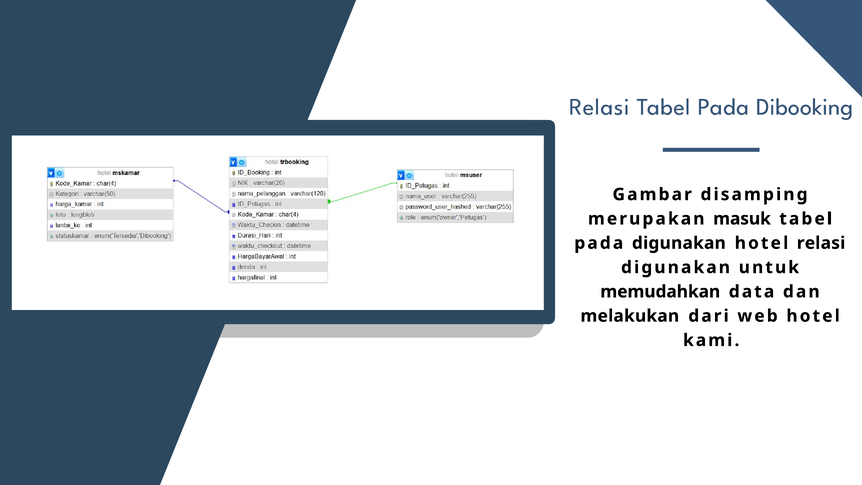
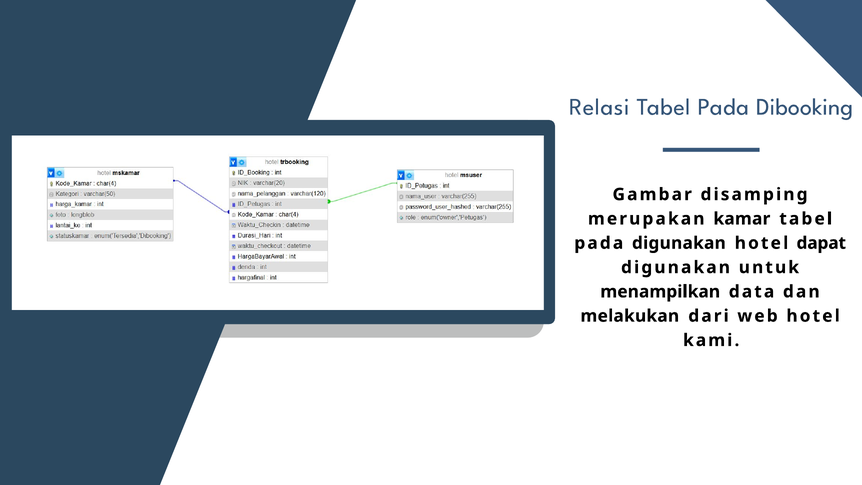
masuk: masuk -> kamar (742, 219)
hotel relasi: relasi -> dapat (821, 243)
memudahkan: memudahkan -> menampilkan (660, 292)
